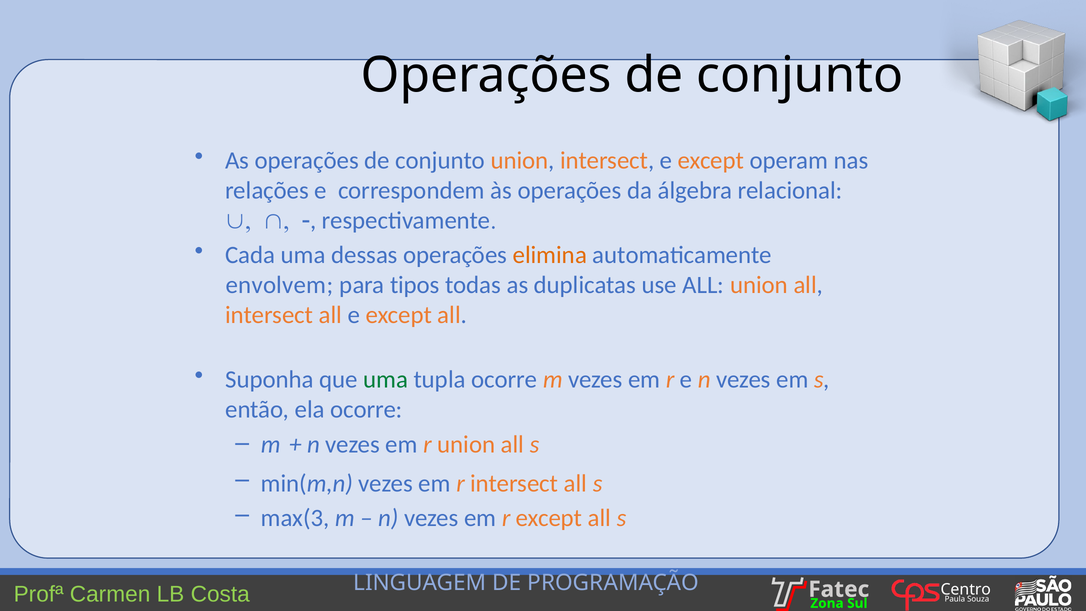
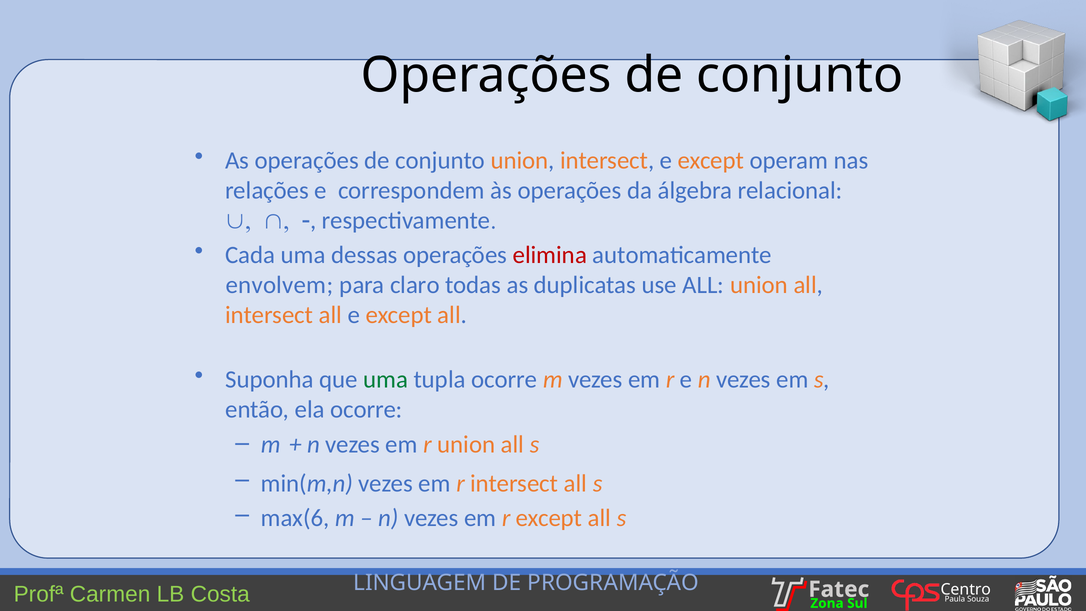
elimina colour: orange -> red (550, 255)
tipos: tipos -> claro (415, 285)
max(3: max(3 -> max(6 (295, 518)
